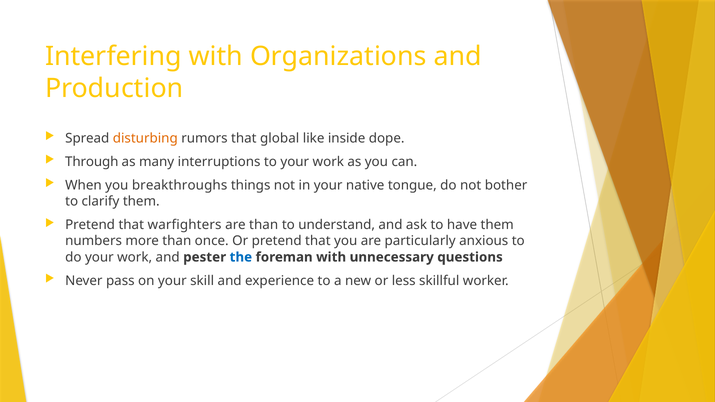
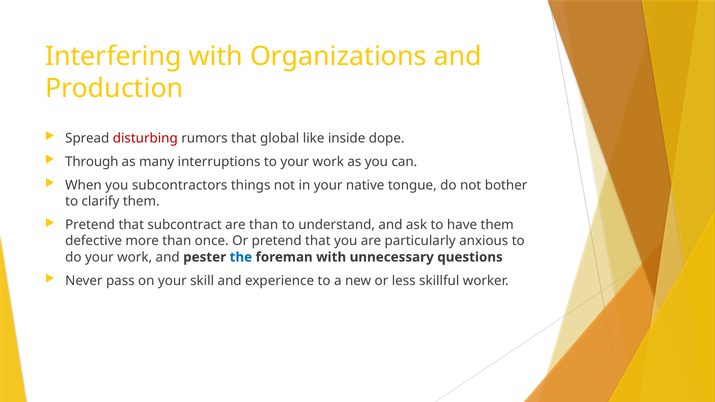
disturbing colour: orange -> red (145, 138)
breakthroughs: breakthroughs -> subcontractors (180, 185)
warfighters: warfighters -> subcontract (185, 225)
numbers: numbers -> defective (94, 241)
